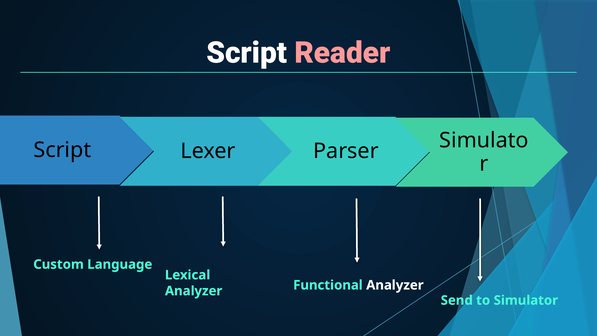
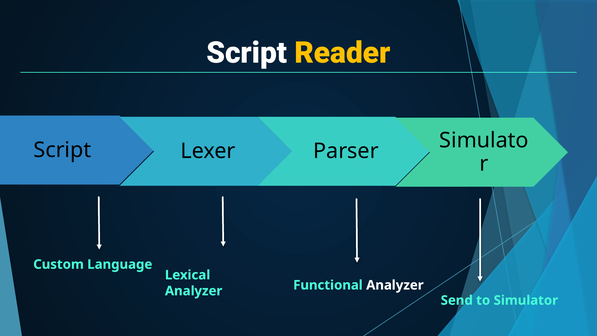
Reader colour: pink -> yellow (342, 53)
